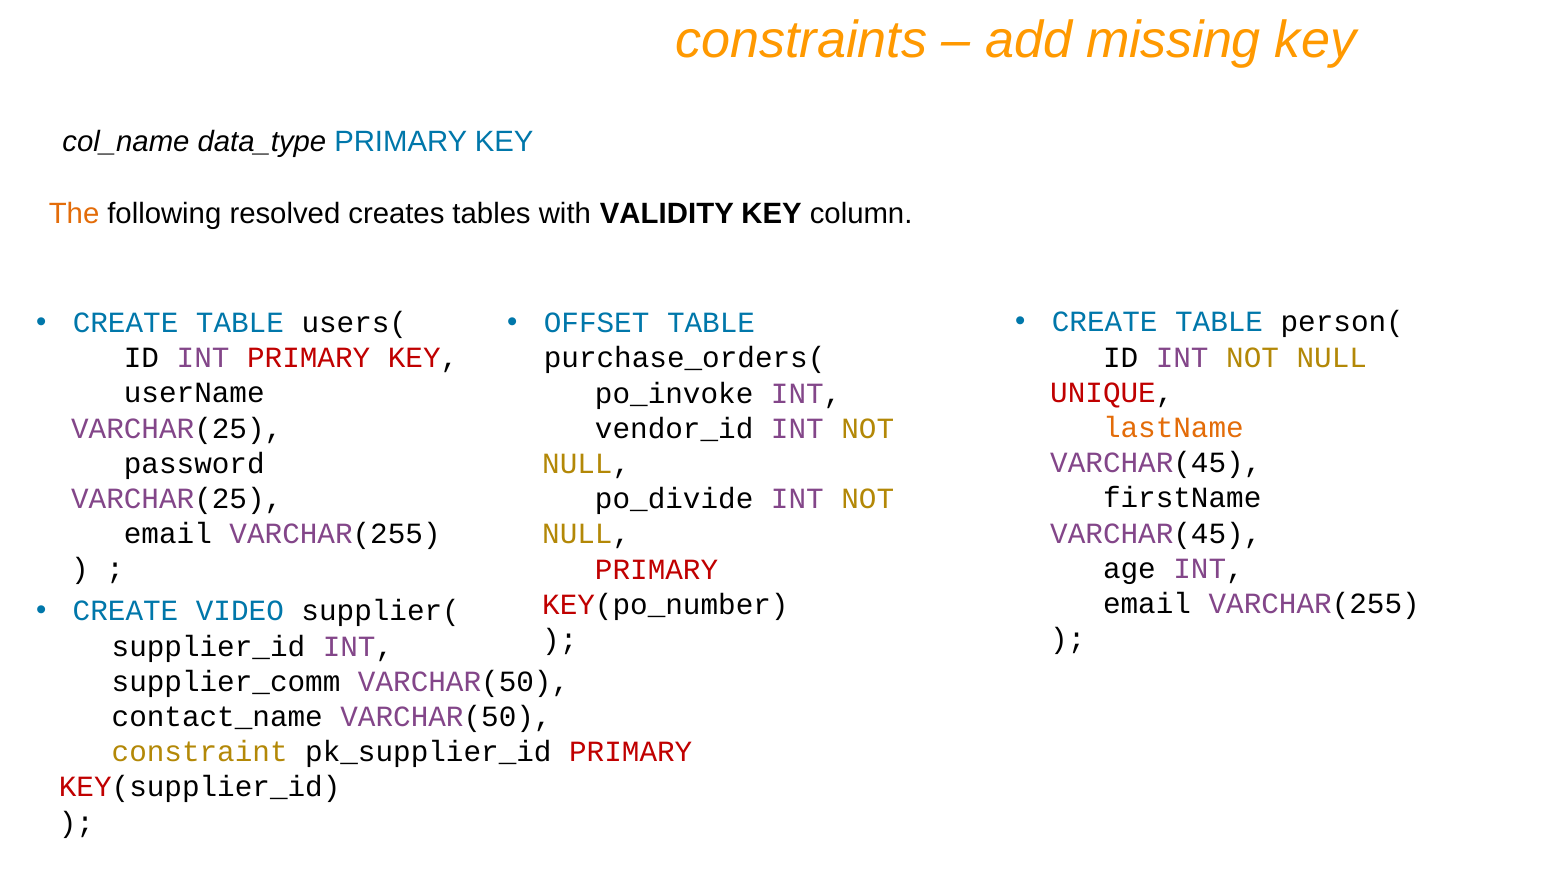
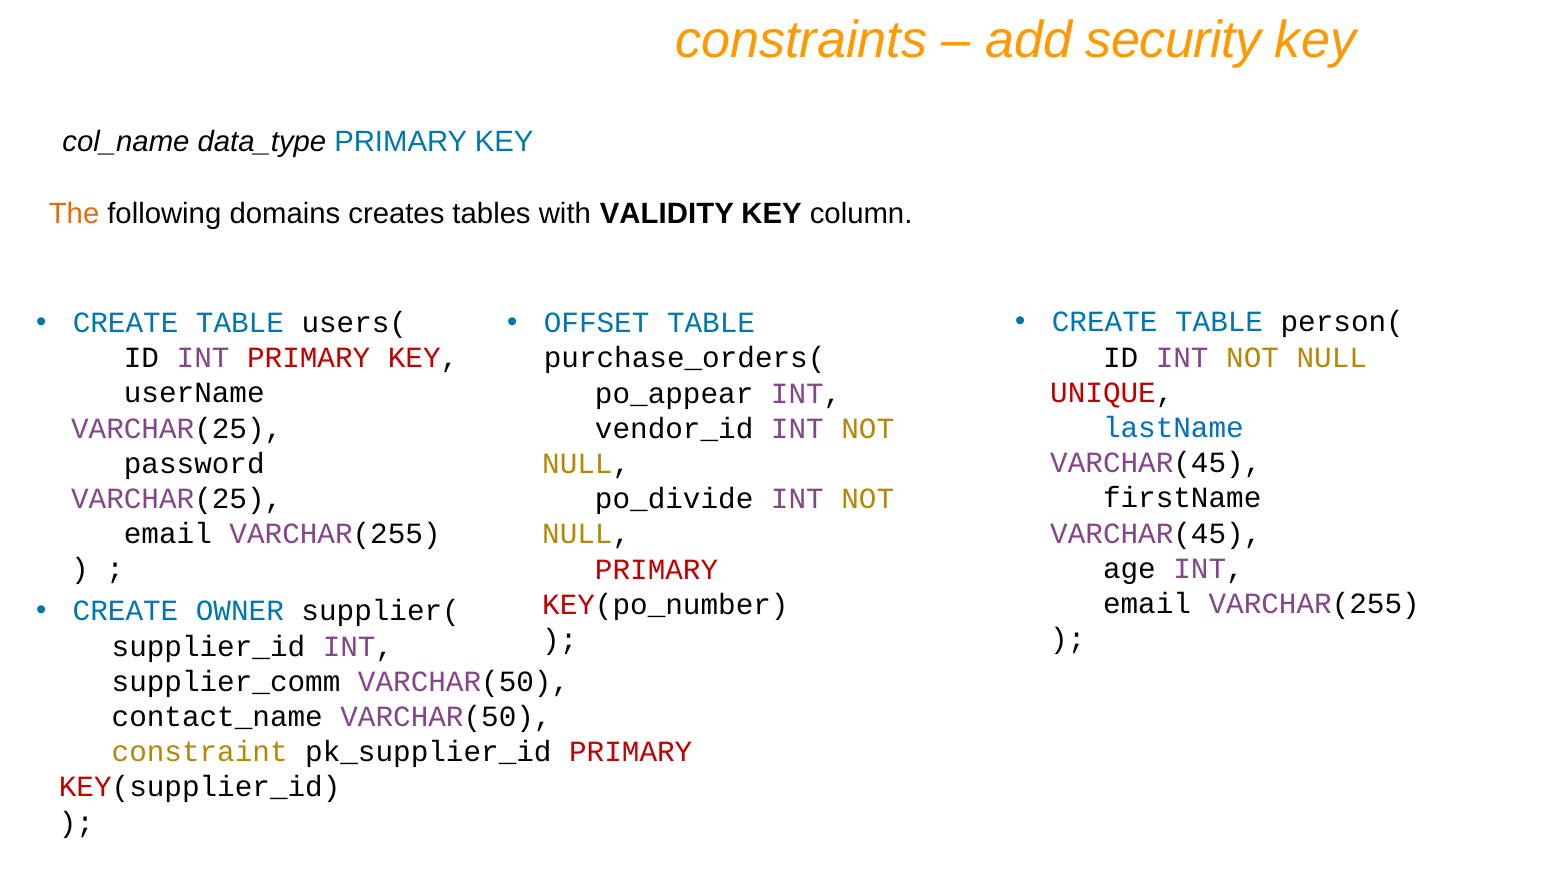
missing: missing -> security (1174, 41)
resolved: resolved -> domains (285, 214)
po_invoke: po_invoke -> po_appear (674, 393)
lastName colour: orange -> blue (1173, 428)
VIDEO: VIDEO -> OWNER (240, 611)
